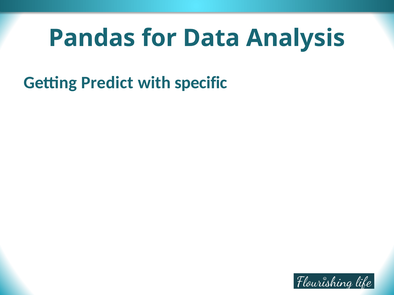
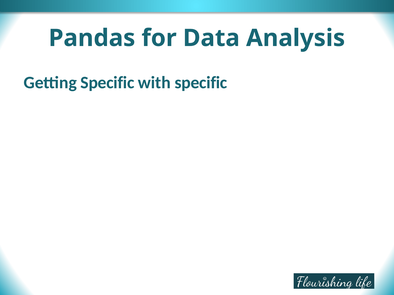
Getting Predict: Predict -> Specific (107, 83)
